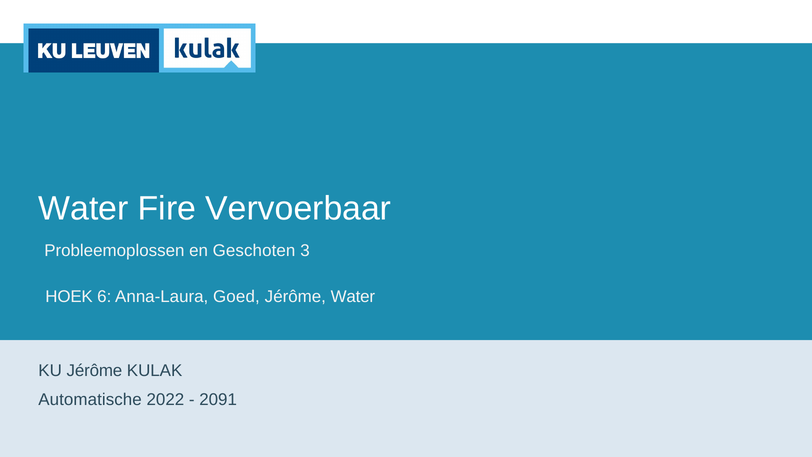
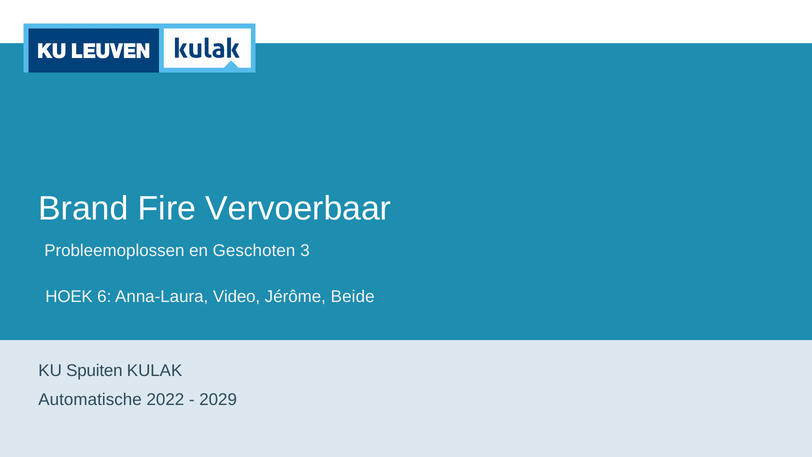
Water: Water -> Brand (83, 208)
Goed: Goed -> Video (237, 296)
Jérôme Water: Water -> Beide (353, 296)
KU Jérôme: Jérôme -> Spuiten (94, 371)
2091: 2091 -> 2029 (218, 399)
